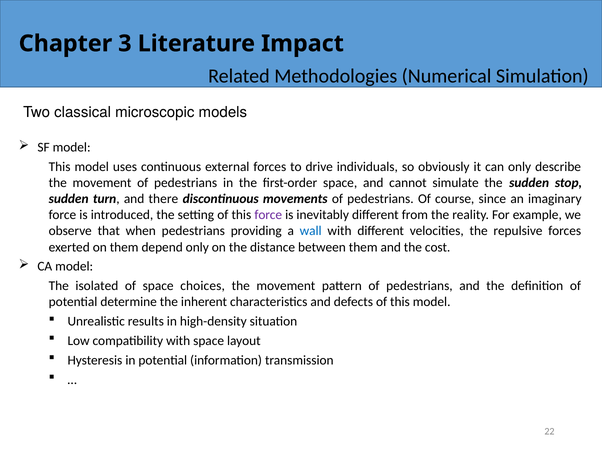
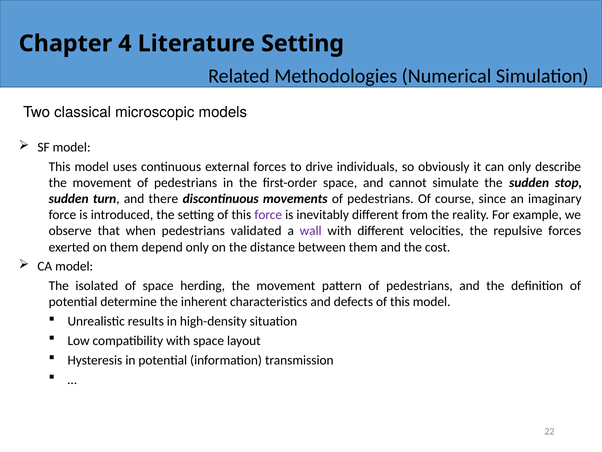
3: 3 -> 4 (125, 43)
Literature Impact: Impact -> Setting (303, 43)
providing: providing -> validated (256, 231)
wall colour: blue -> purple (311, 231)
choices: choices -> herding (203, 286)
